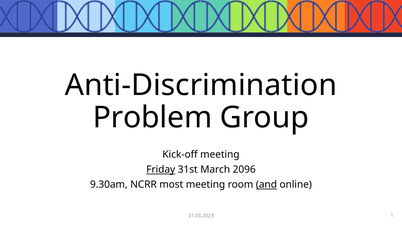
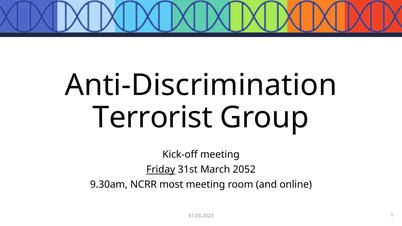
Problem: Problem -> Terrorist (153, 118)
2096: 2096 -> 2052 (244, 170)
and underline: present -> none (266, 185)
